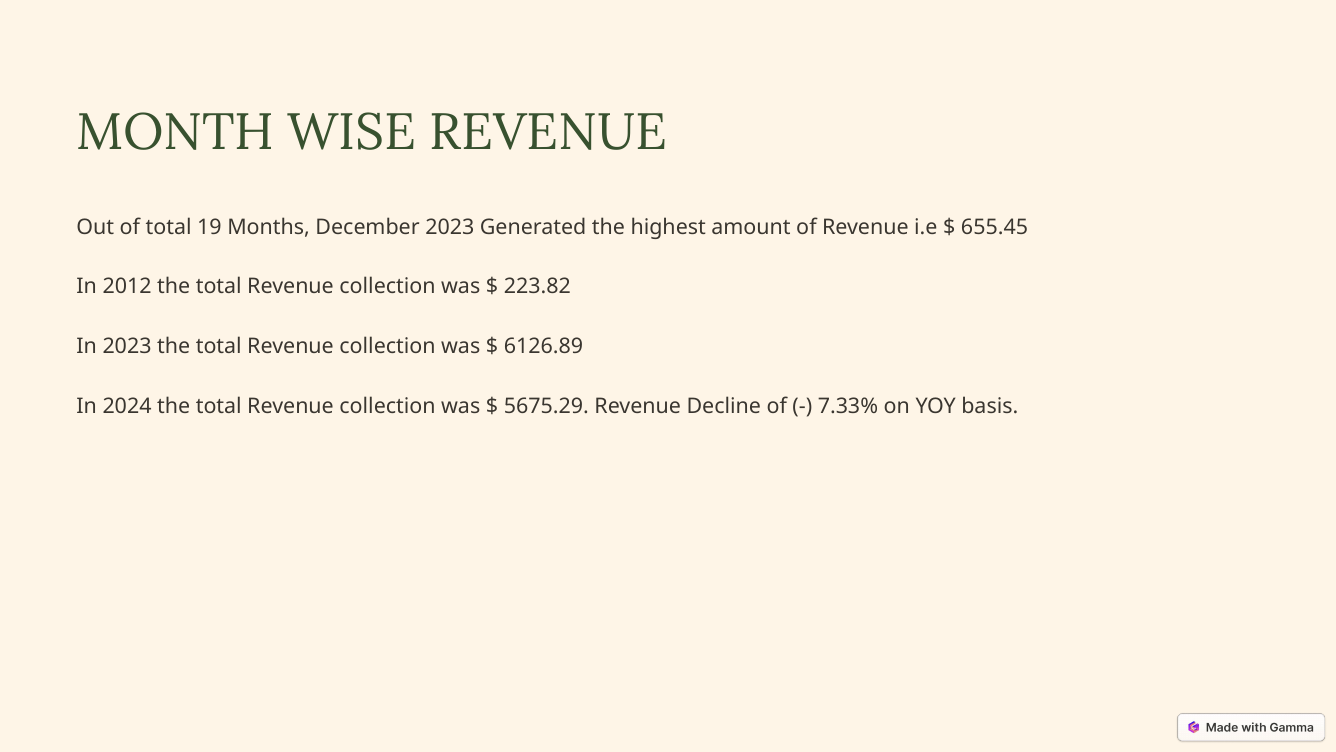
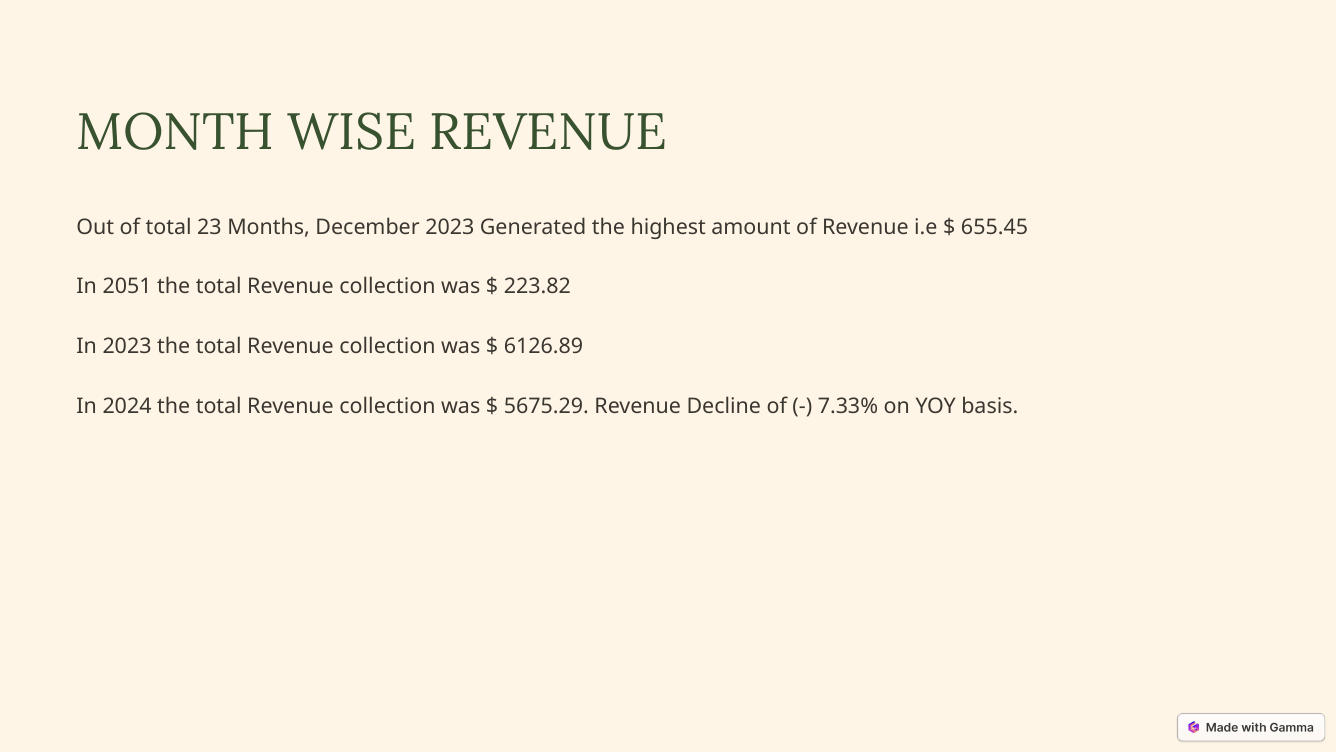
19: 19 -> 23 (209, 227)
2012: 2012 -> 2051 (127, 287)
